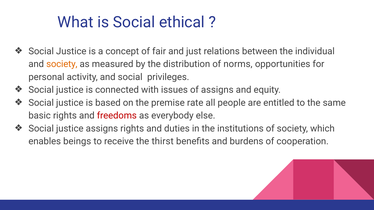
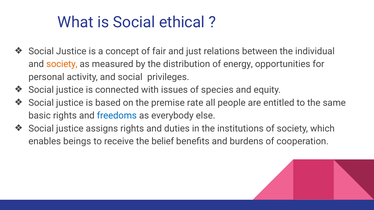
norms: norms -> energy (238, 64)
of assigns: assigns -> species (217, 90)
freedoms colour: red -> blue (117, 116)
thirst: thirst -> belief (163, 142)
